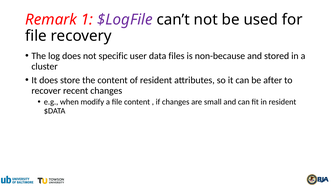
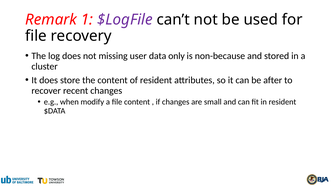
specific: specific -> missing (113, 56)
files: files -> only (177, 56)
